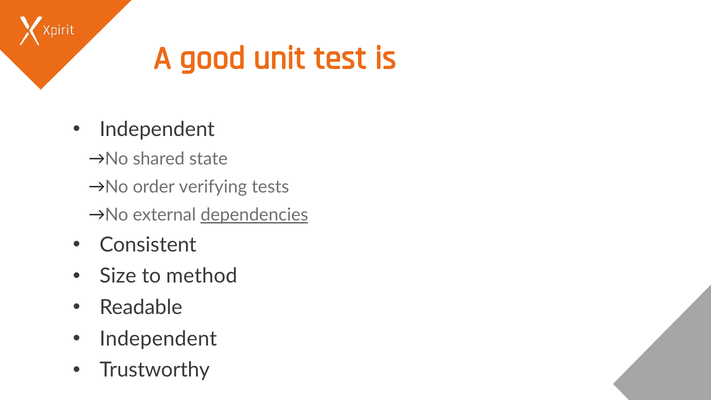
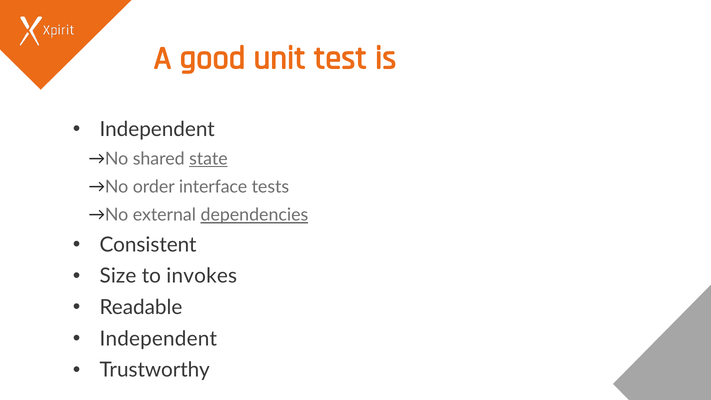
state underline: none -> present (208, 159)
verifying: verifying -> interface (213, 187)
method: method -> invokes (202, 276)
